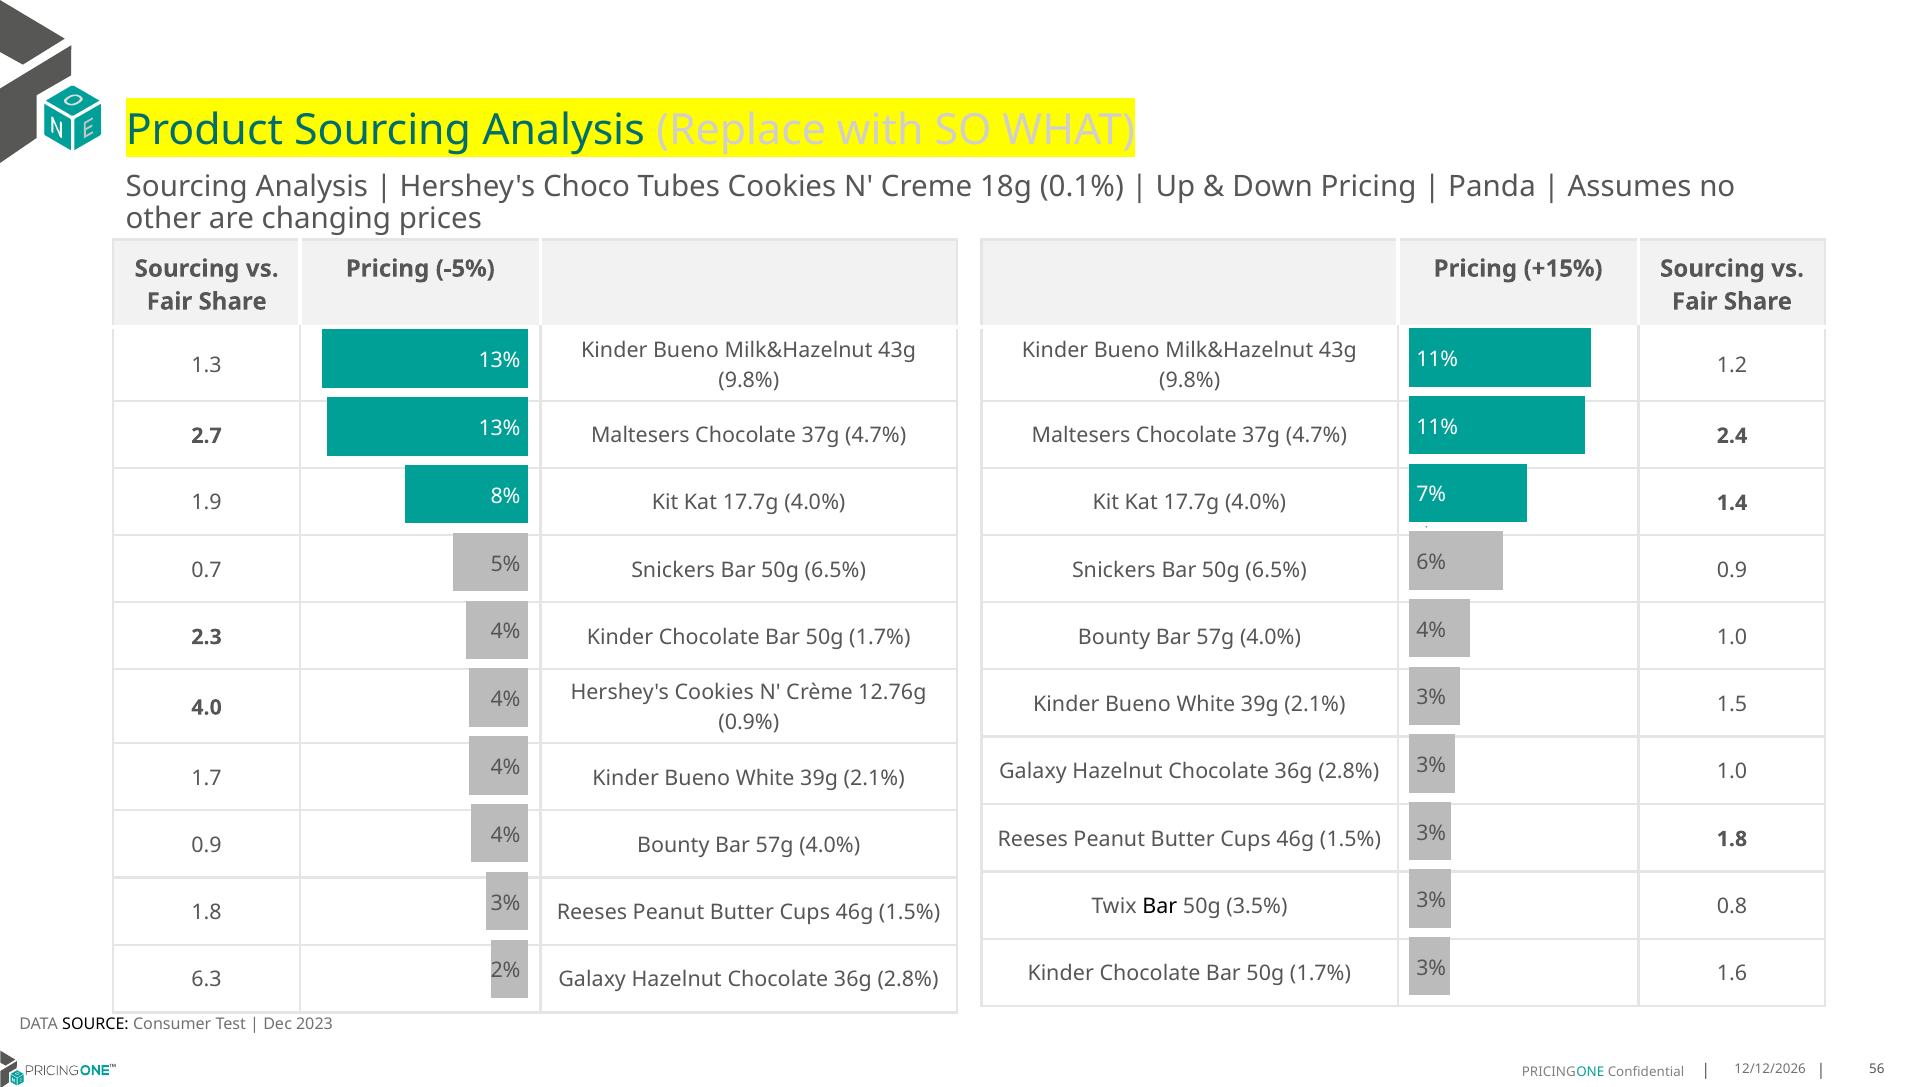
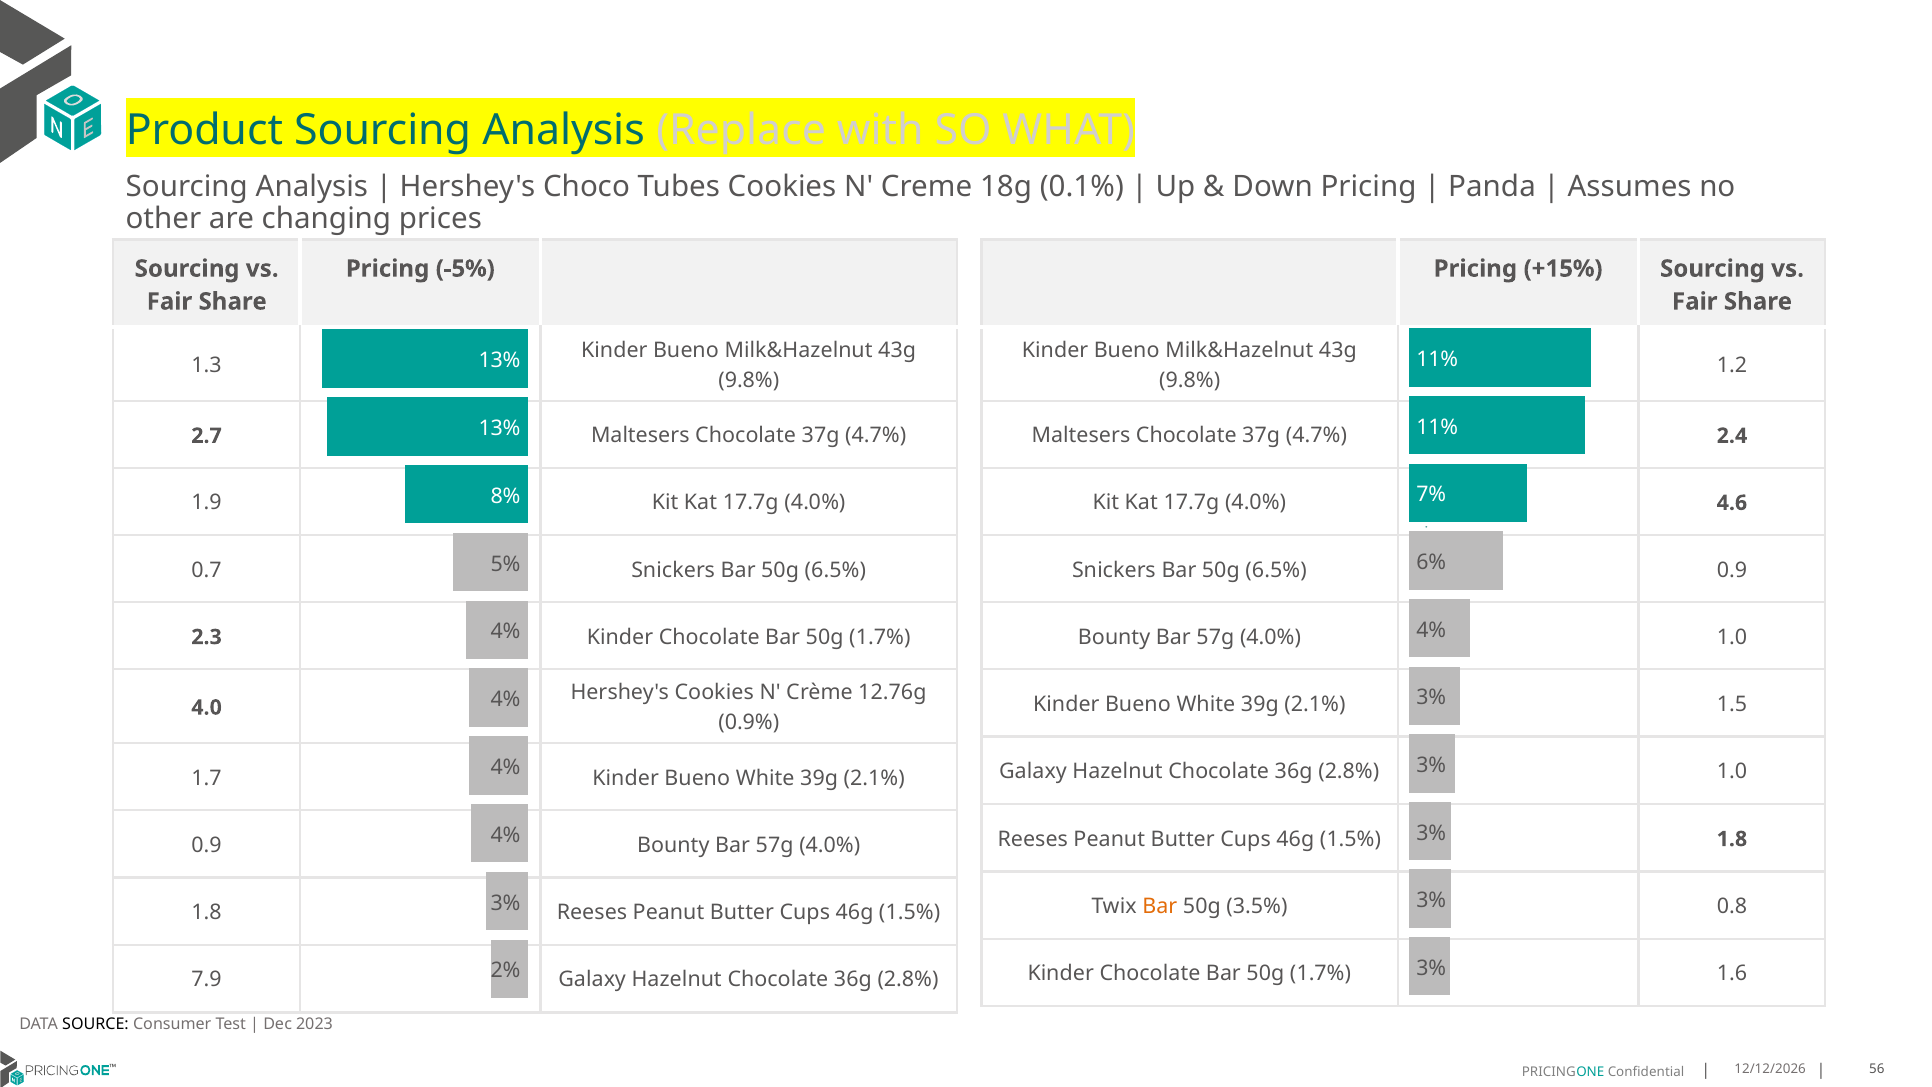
1.4: 1.4 -> 4.6 (1732, 503)
Bar colour: black -> orange (1160, 906)
6.3: 6.3 -> 7.9 (207, 980)
